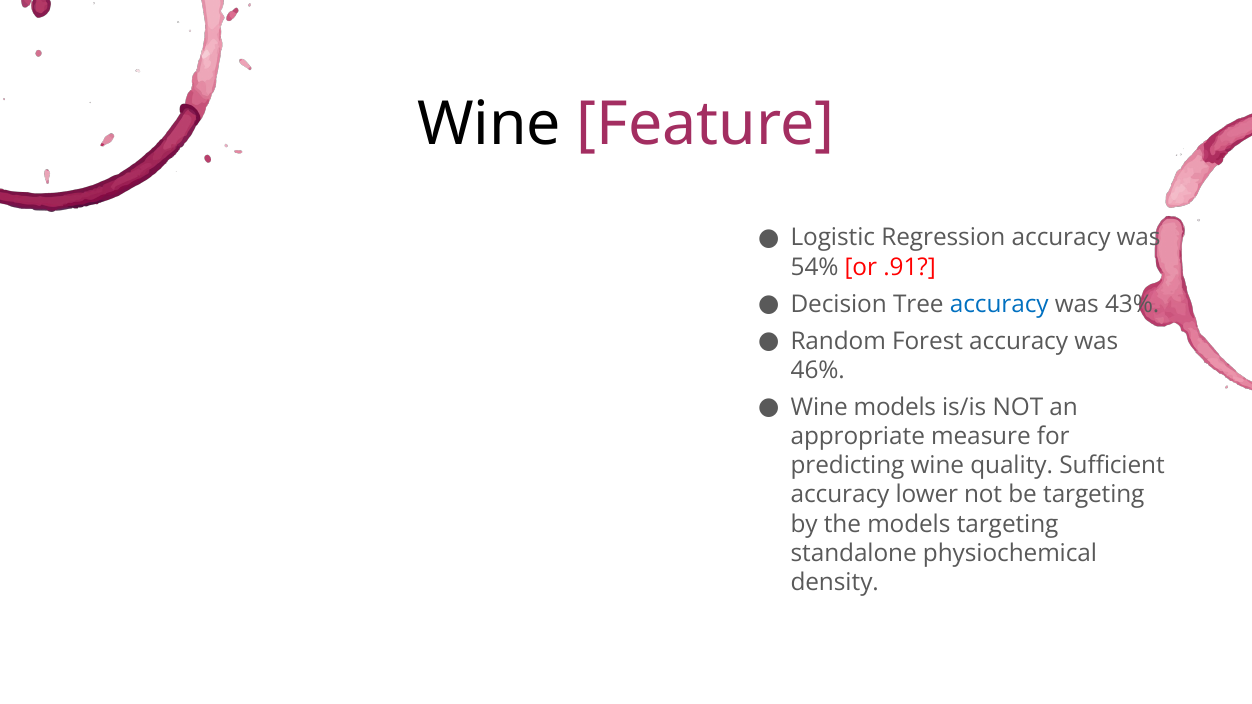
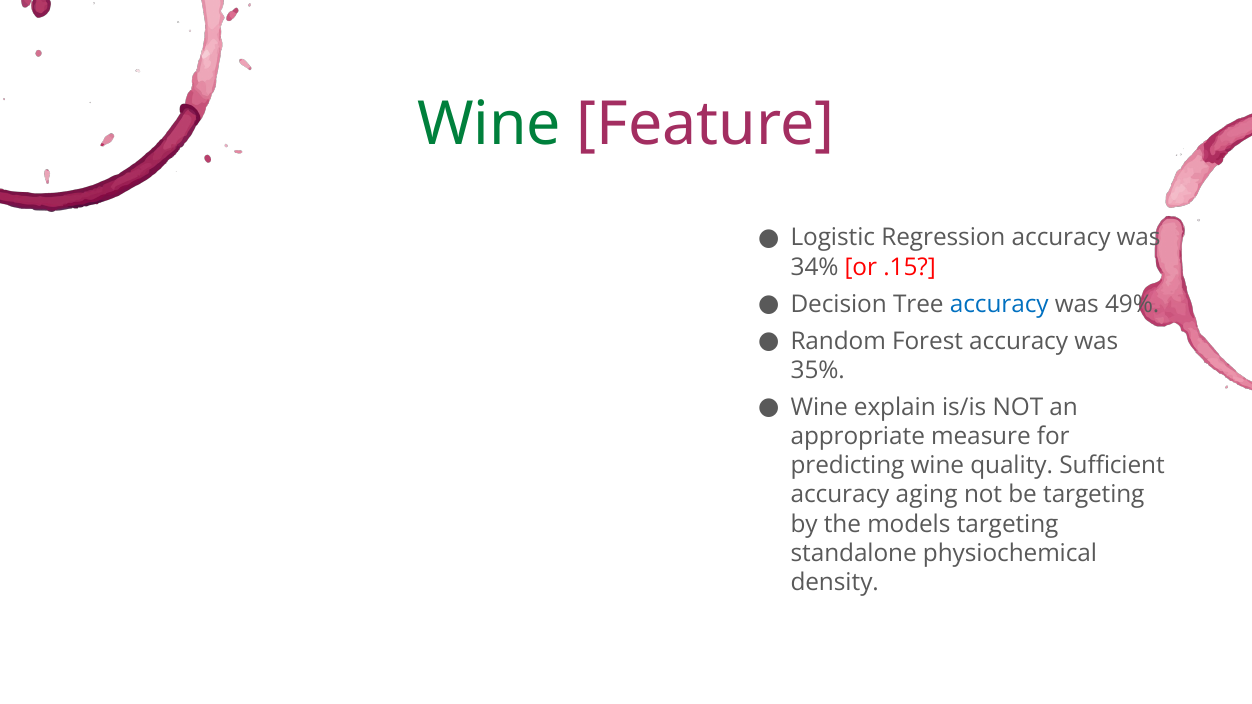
Wine colour: black -> green (489, 124)
54%: 54% -> 34% (815, 267)
.91: .91 -> .15 (910, 267)
43%: 43% -> 49% (1132, 304)
46%: 46% -> 35% (818, 370)
Wine models: models -> explain (895, 407)
lower: lower -> aging (927, 495)
